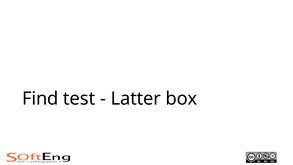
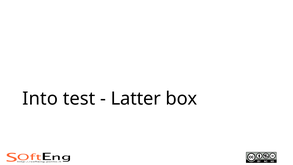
Find: Find -> Into (40, 99)
